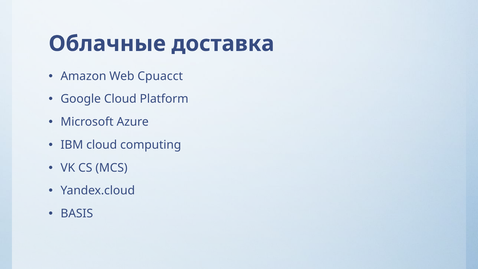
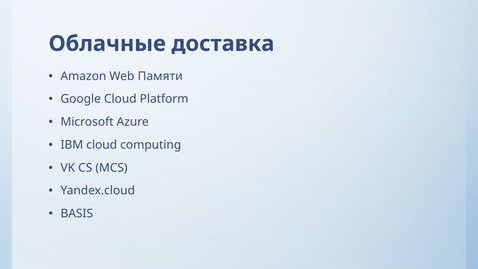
Cpuacct: Cpuacct -> Памяти (160, 76)
